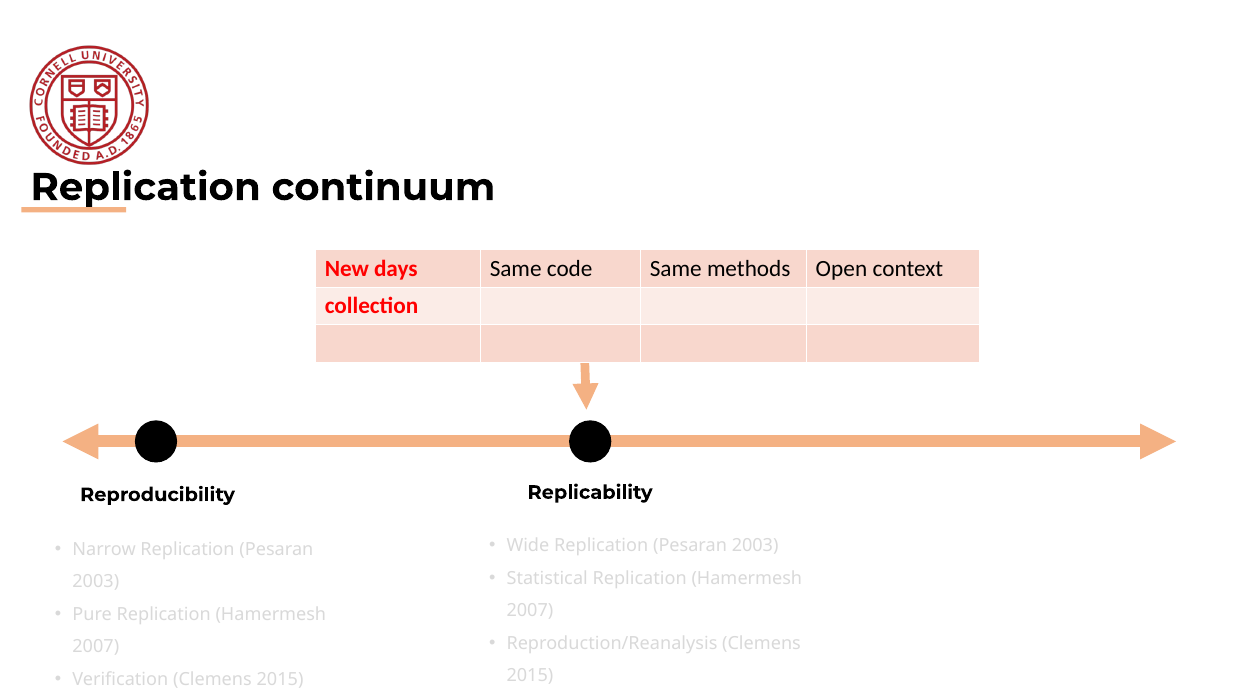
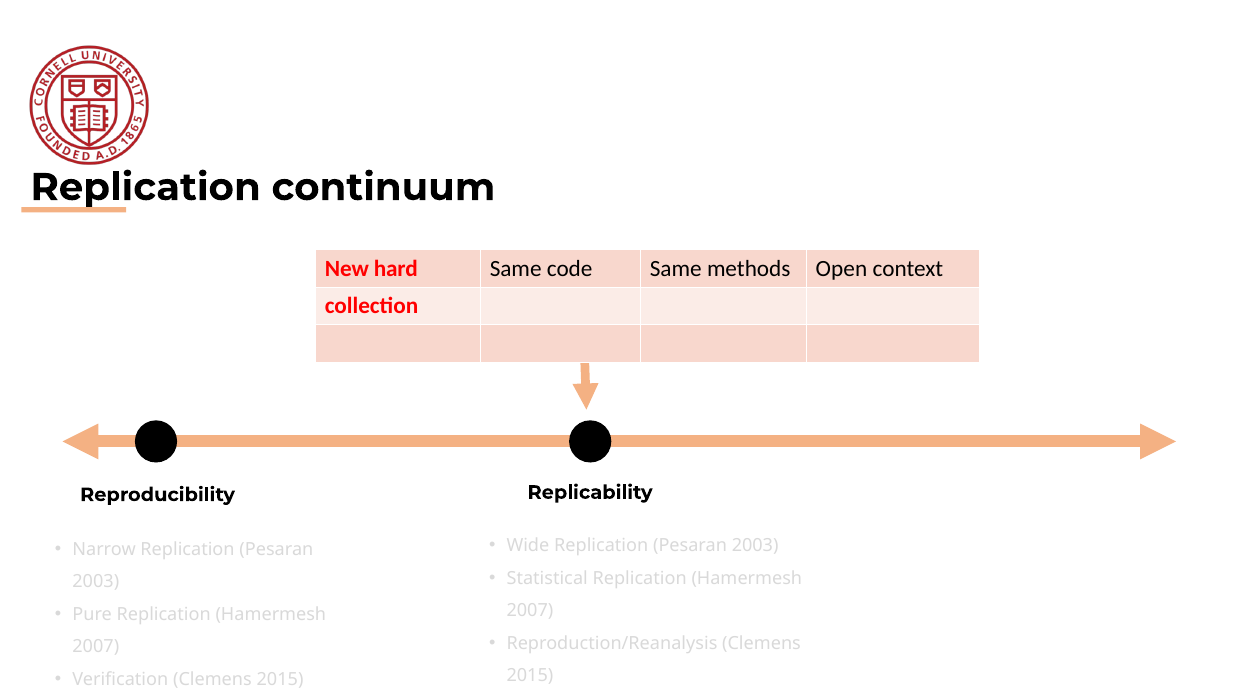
days: days -> hard (396, 269)
